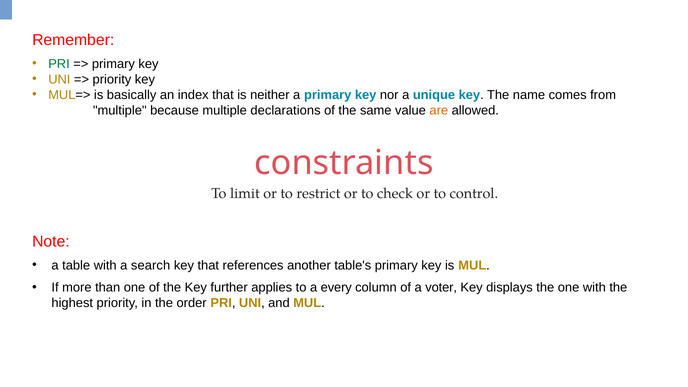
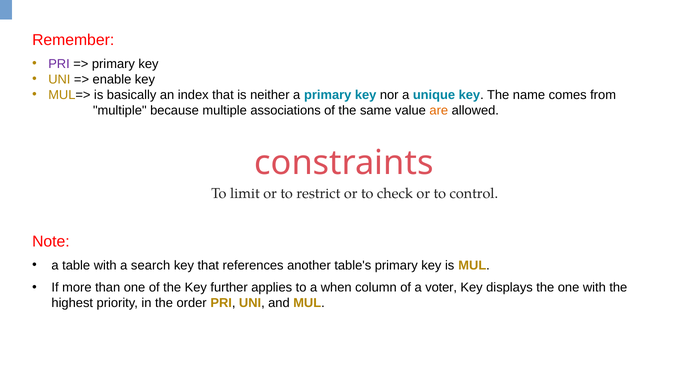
PRI colour: green -> purple (59, 64)
priority: priority -> enable (112, 79)
declarations: declarations -> associations (286, 110)
every: every -> when (336, 288)
